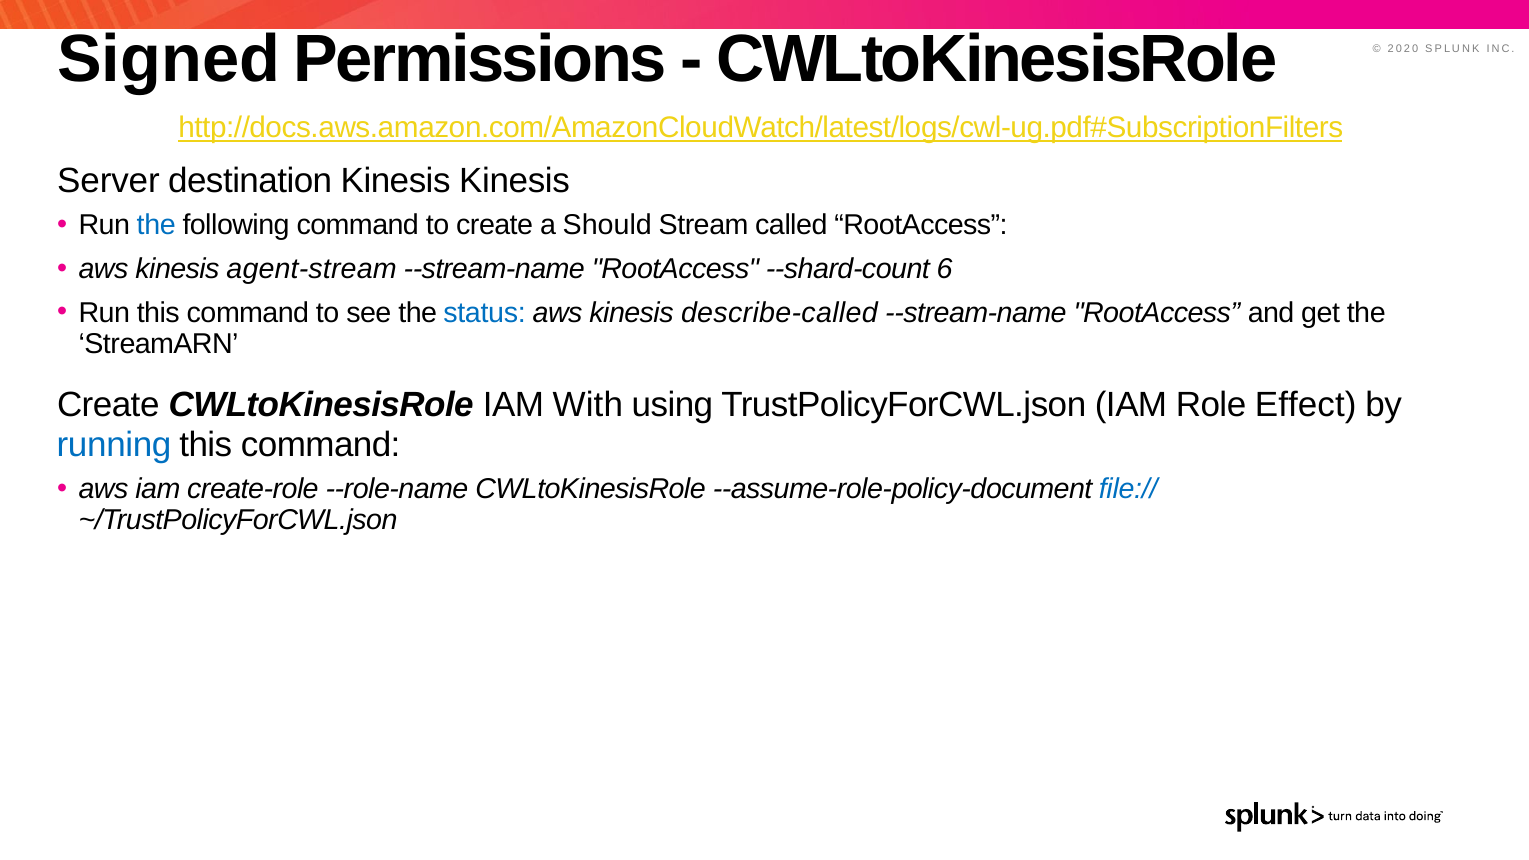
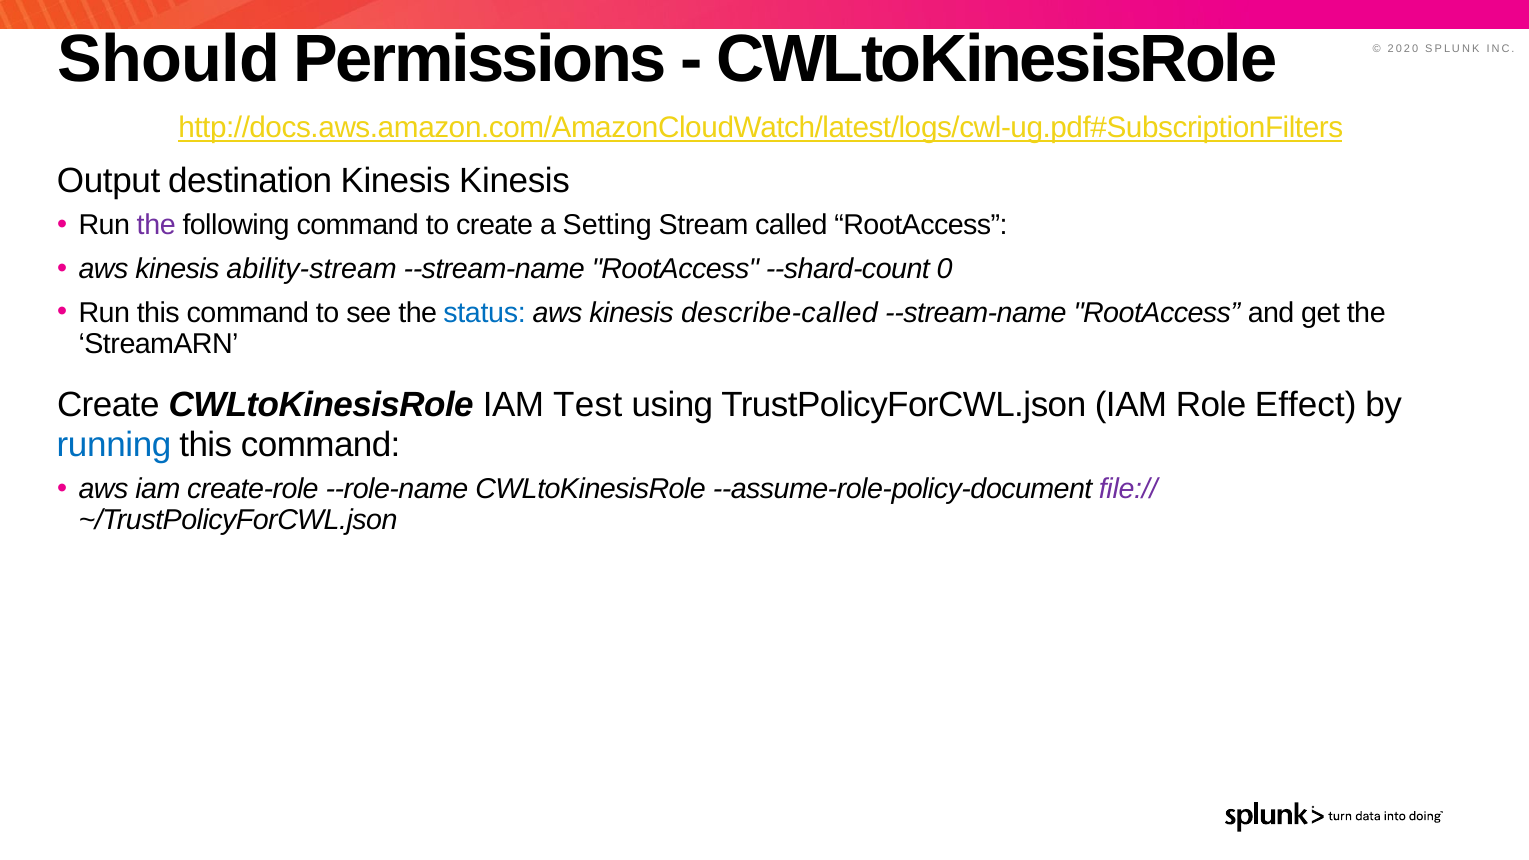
Signed: Signed -> Should (169, 60)
Server: Server -> Output (109, 181)
the colour: blue -> purple (156, 225)
Should: Should -> Setting (607, 225)
agent-stream: agent-stream -> ability-stream (312, 269)
6: 6 -> 0 (945, 269)
With: With -> Test (588, 405)
file:// colour: blue -> purple (1128, 490)
